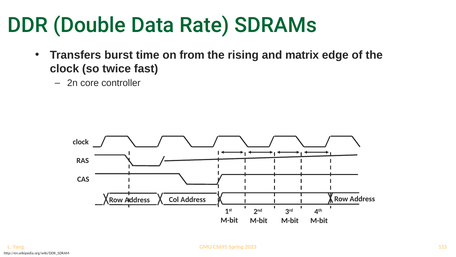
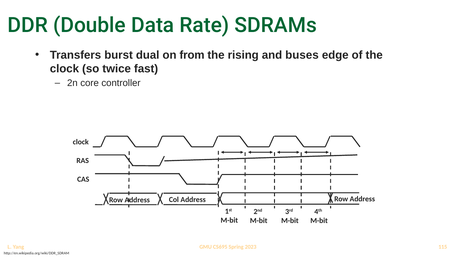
time: time -> dual (148, 55)
matrix: matrix -> buses (302, 55)
